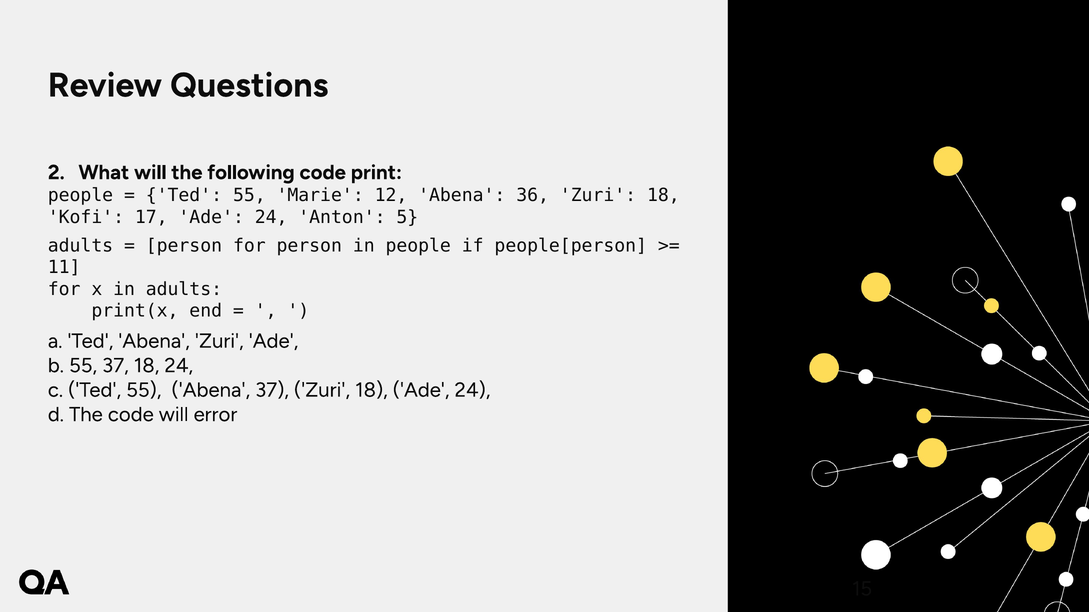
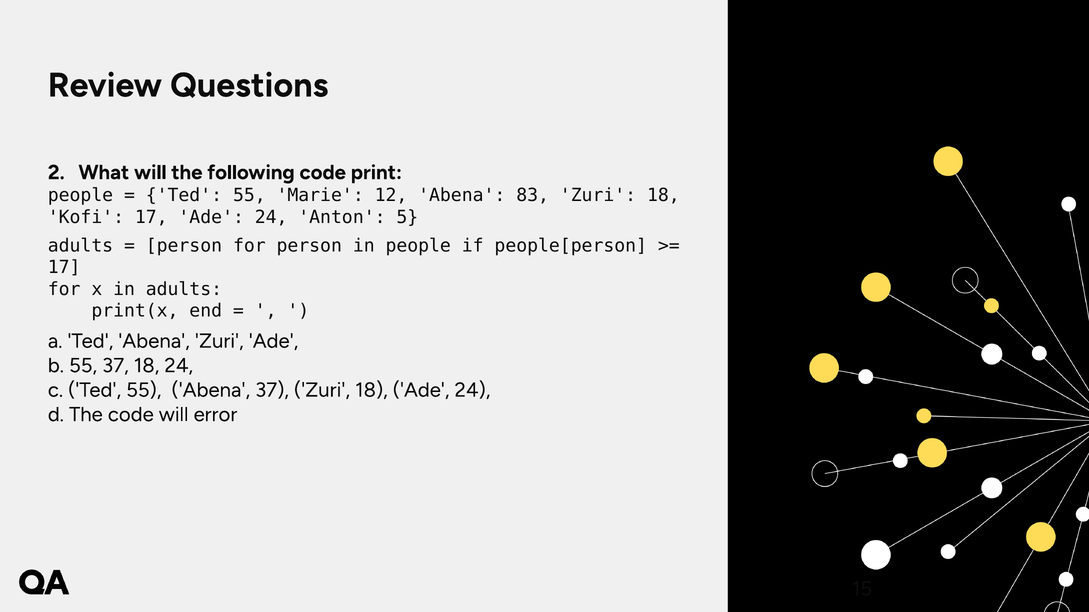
36: 36 -> 83 (533, 196)
11: 11 -> 17 (64, 268)
